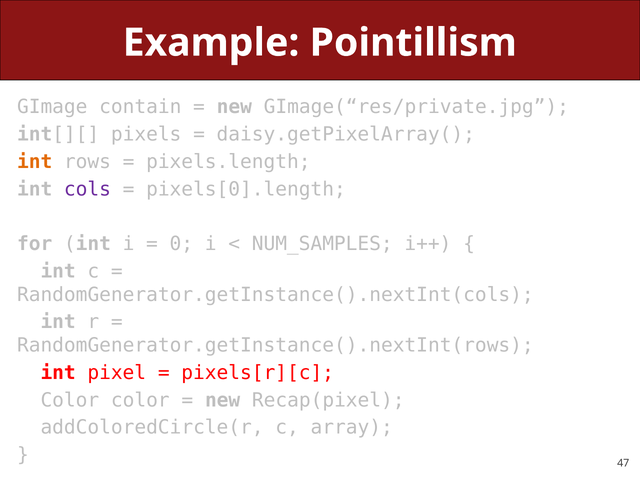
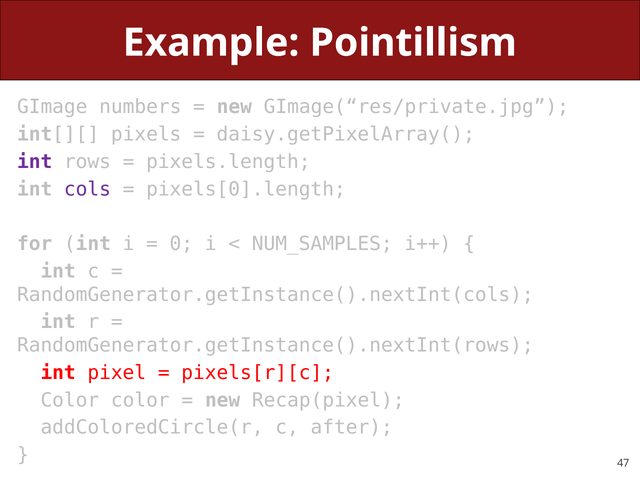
contain: contain -> numbers (140, 107)
int colour: orange -> purple (35, 162)
array: array -> after (352, 428)
